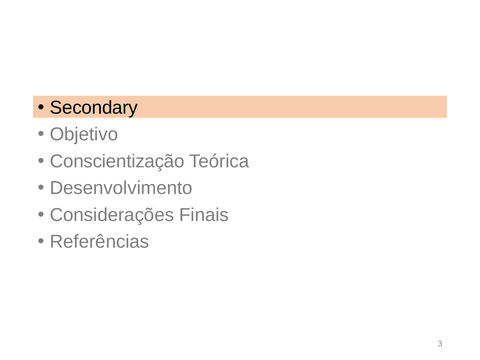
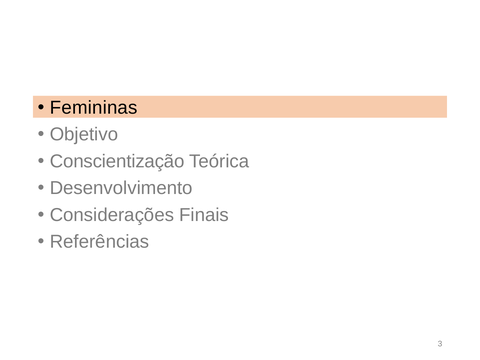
Secondary: Secondary -> Femininas (94, 108)
